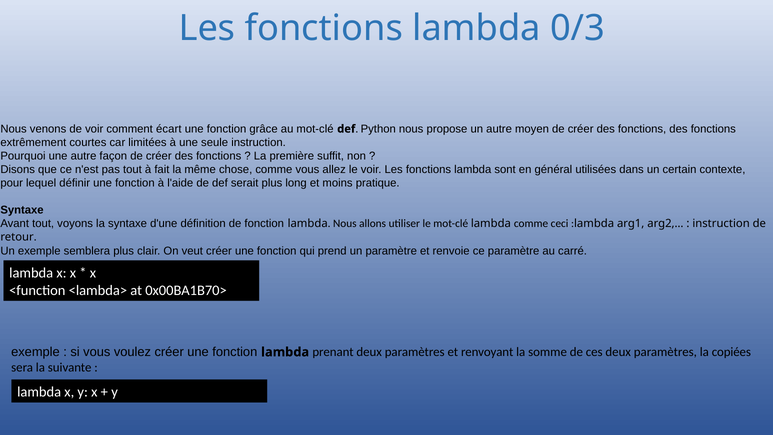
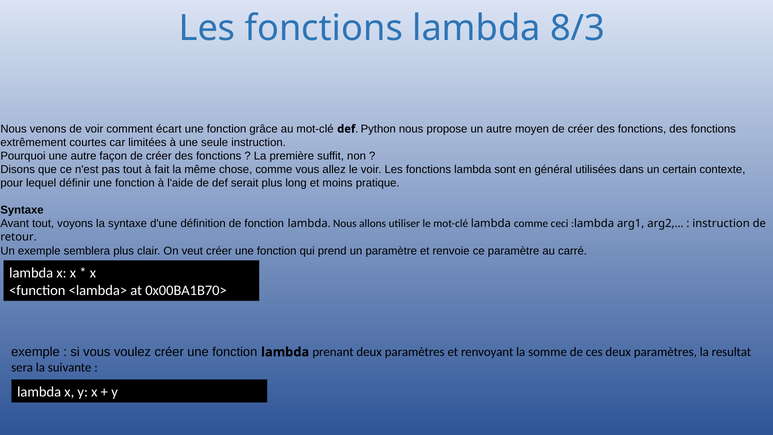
0/3: 0/3 -> 8/3 (578, 28)
copiées: copiées -> resultat (731, 352)
